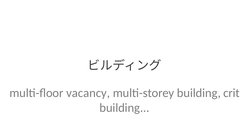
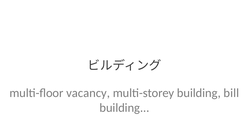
crit: crit -> bill (231, 93)
